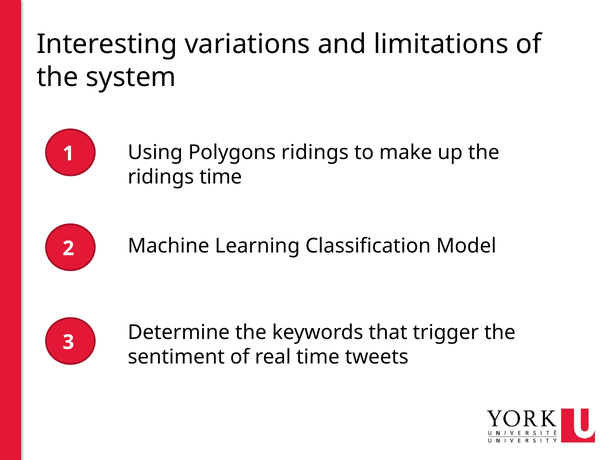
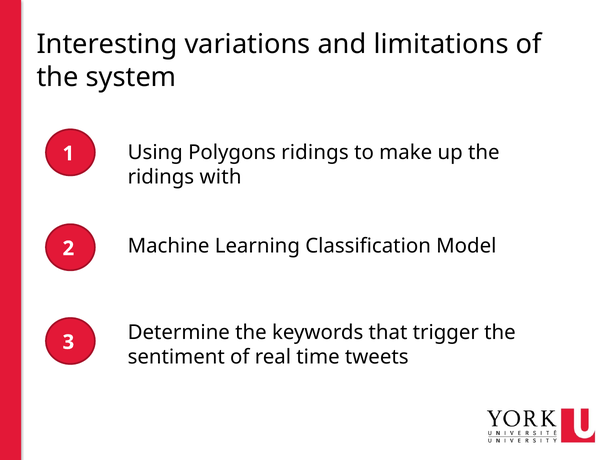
ridings time: time -> with (221, 177)
